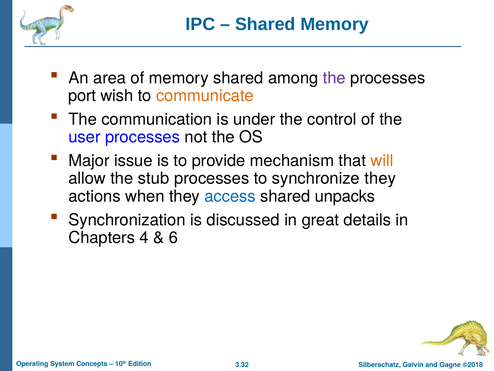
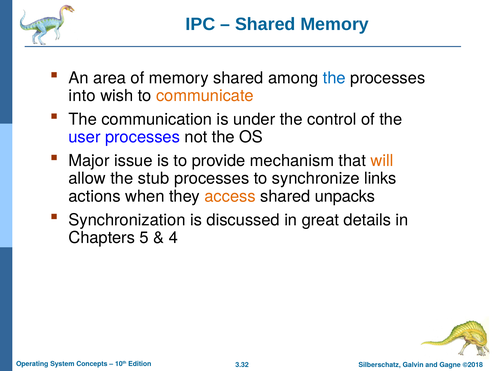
the colour: purple -> blue (334, 78)
port: port -> into (82, 96)
synchronize they: they -> links (380, 178)
access colour: blue -> orange (230, 196)
4: 4 -> 5 (144, 237)
6: 6 -> 4 (173, 237)
